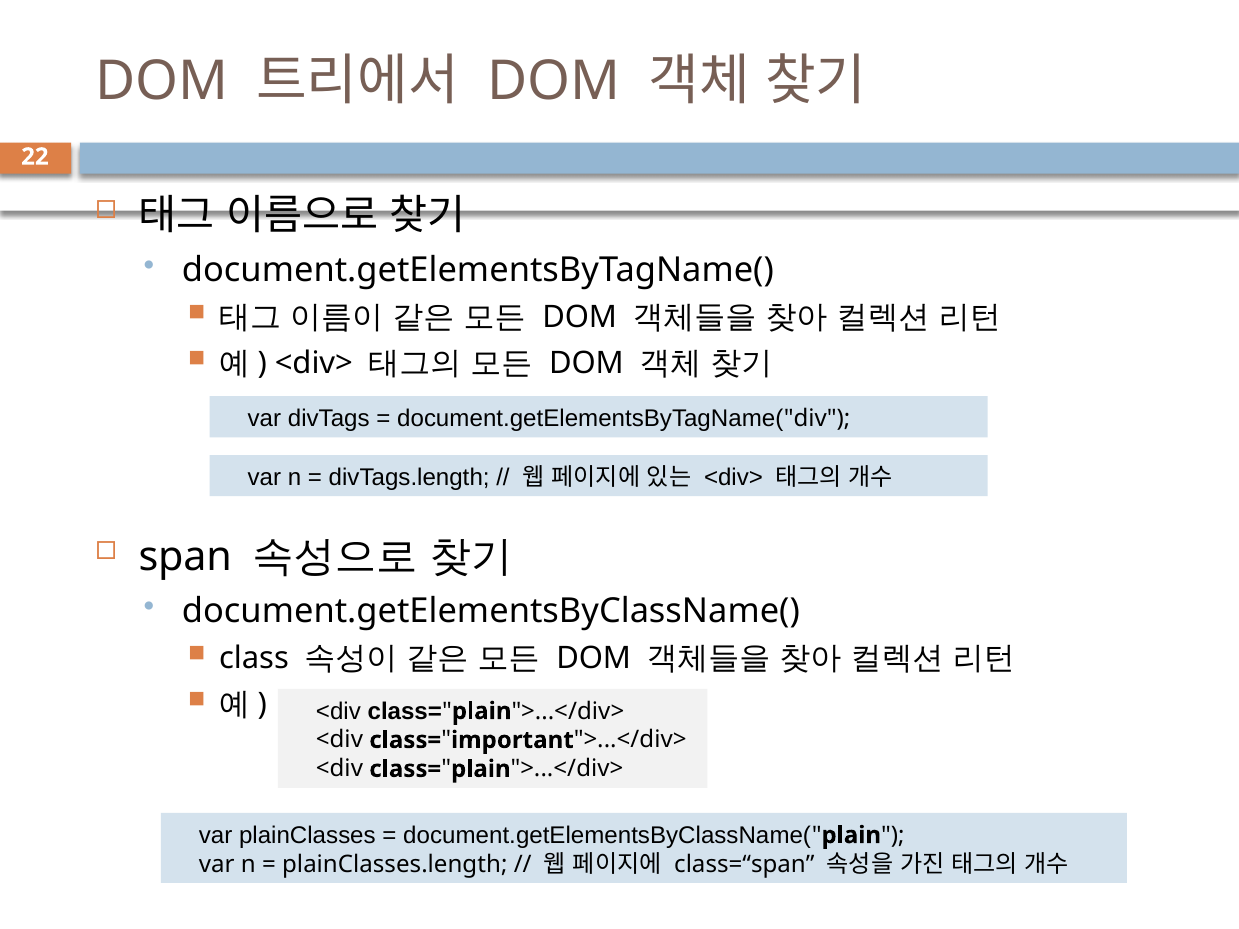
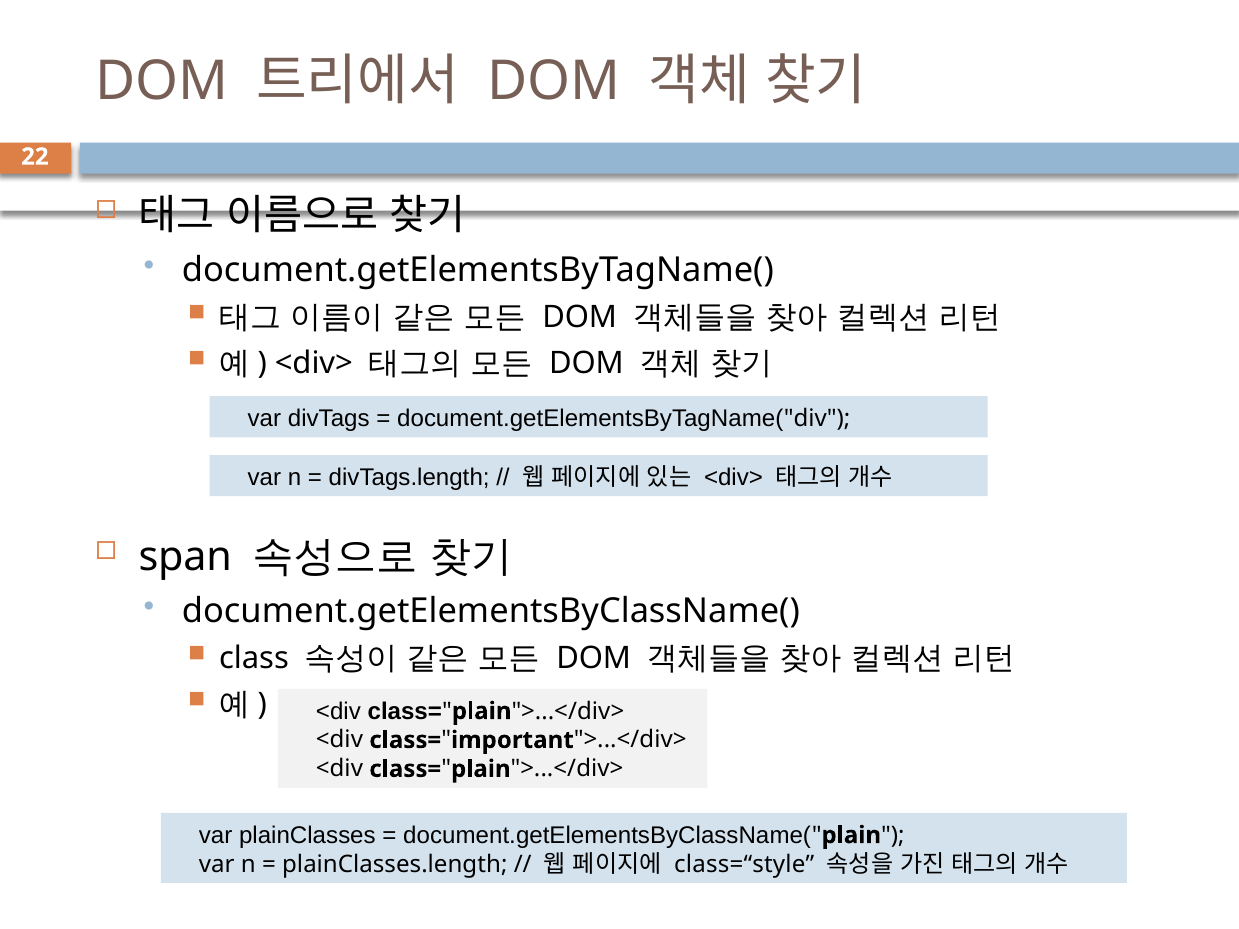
class=“span: class=“span -> class=“style (744, 864)
